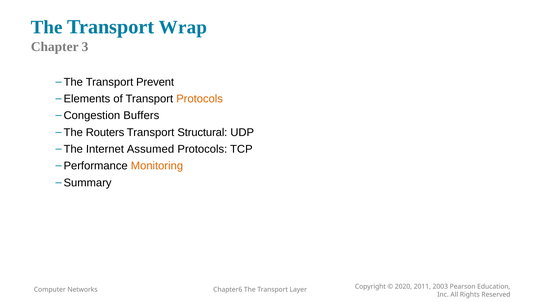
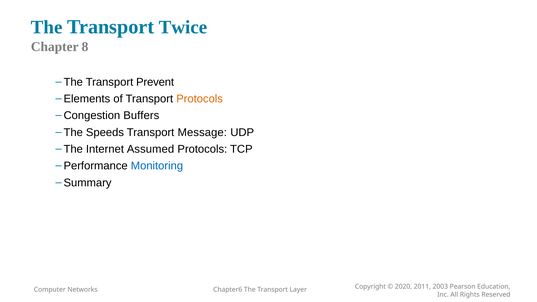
Wrap: Wrap -> Twice (183, 27)
3: 3 -> 8 (85, 47)
Routers: Routers -> Speeds (105, 132)
Structural: Structural -> Message (202, 132)
Monitoring colour: orange -> blue (157, 166)
